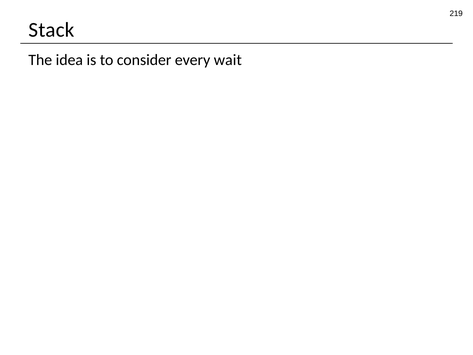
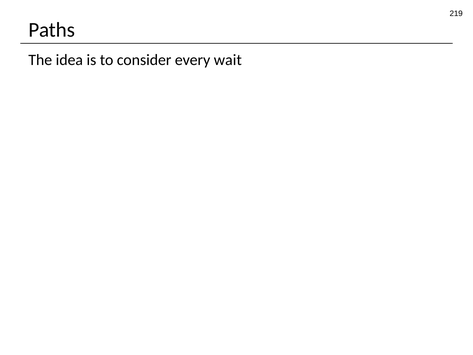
Stack: Stack -> Paths (52, 30)
